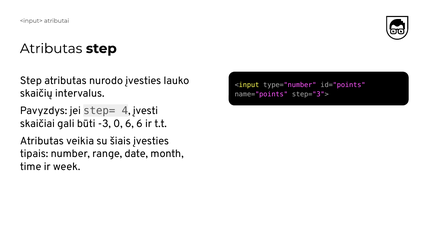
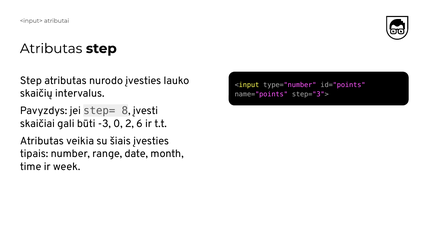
4: 4 -> 8 (125, 111)
0 6: 6 -> 2 (129, 124)
